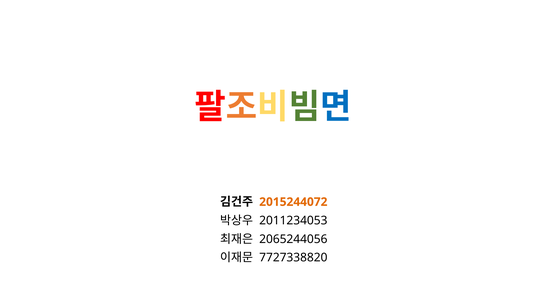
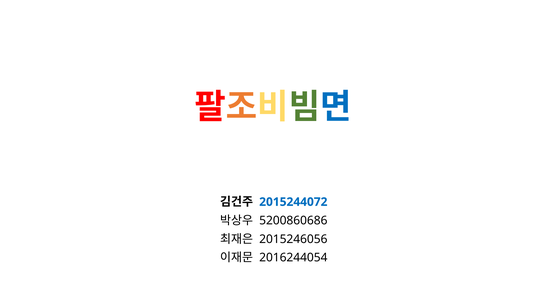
2015244072 colour: orange -> blue (293, 202)
2011234053: 2011234053 -> 5200860686 (293, 221)
2065244056: 2065244056 -> 2015246056 (293, 239)
7727338820: 7727338820 -> 2016244054 (293, 258)
